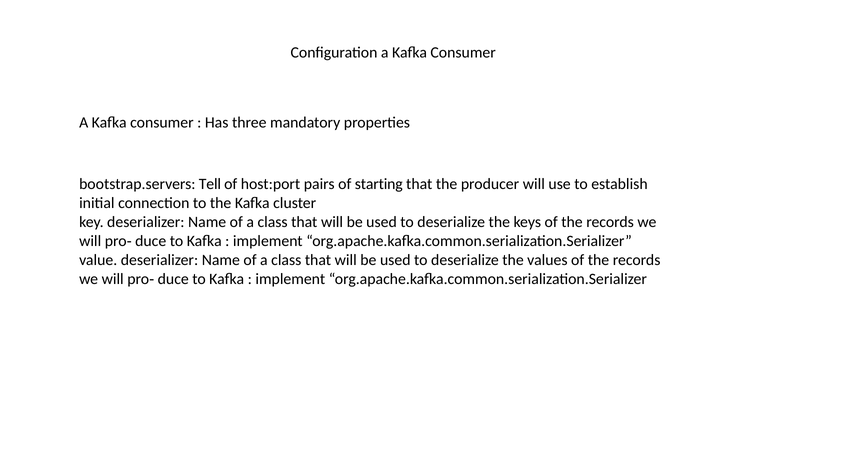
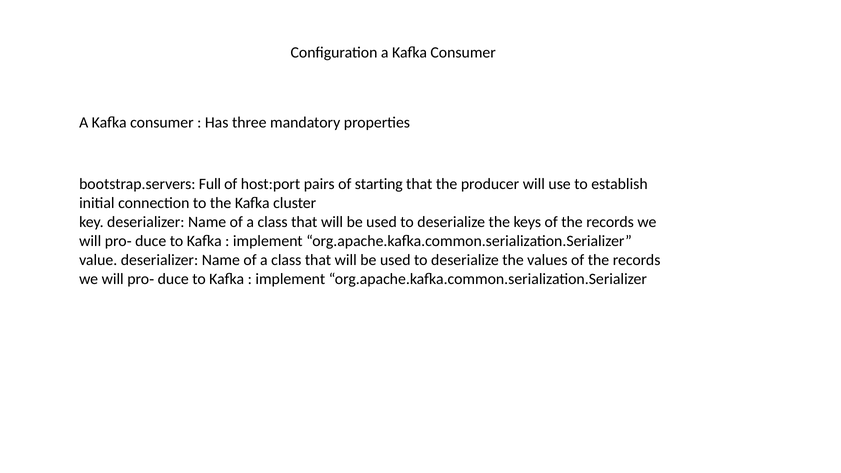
Tell: Tell -> Full (210, 184)
